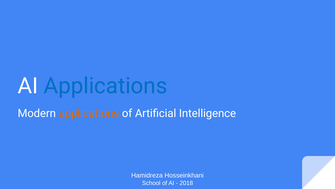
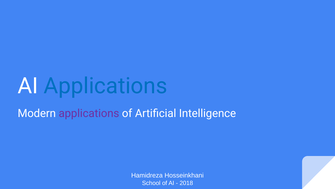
applications colour: orange -> purple (89, 113)
